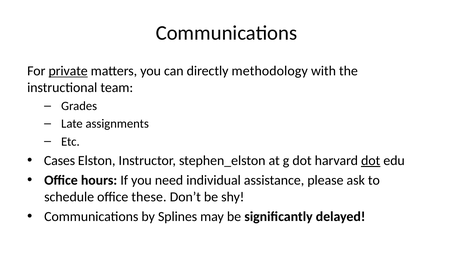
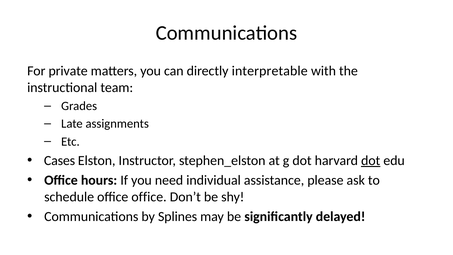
private underline: present -> none (68, 71)
methodology: methodology -> interpretable (270, 71)
office these: these -> office (149, 197)
